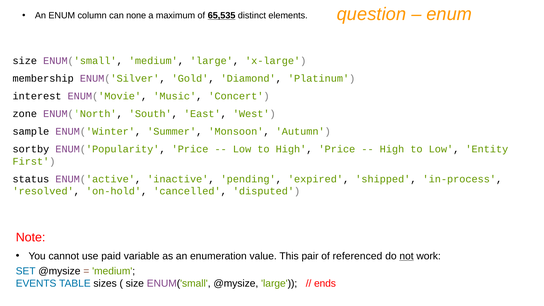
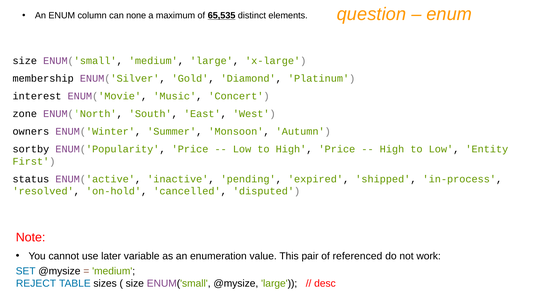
sample: sample -> owners (31, 131)
paid: paid -> later (111, 256)
not underline: present -> none (407, 256)
EVENTS: EVENTS -> REJECT (36, 283)
ends: ends -> desc (325, 283)
